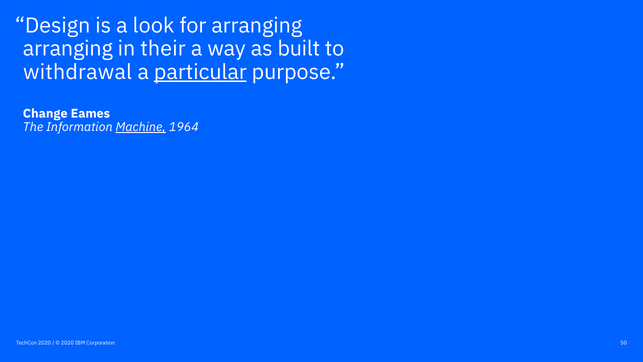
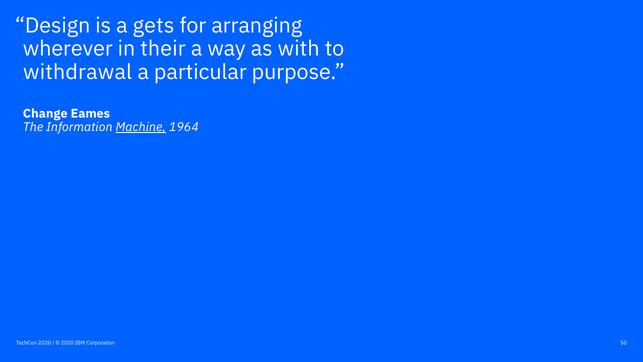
look: look -> gets (154, 26)
arranging: arranging -> wherever (68, 49)
built: built -> with (299, 49)
particular underline: present -> none (200, 72)
